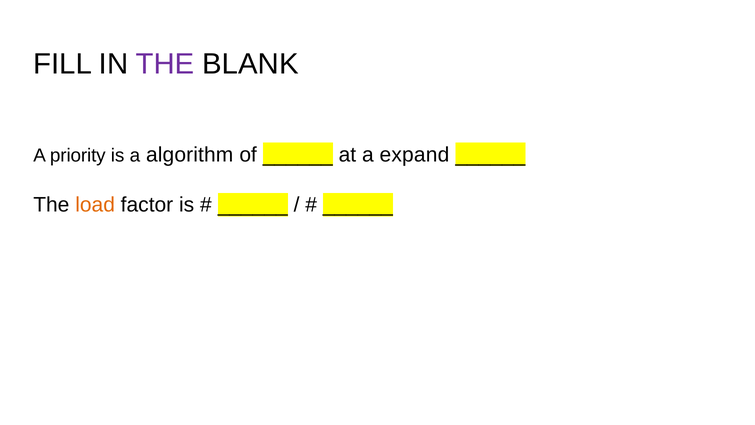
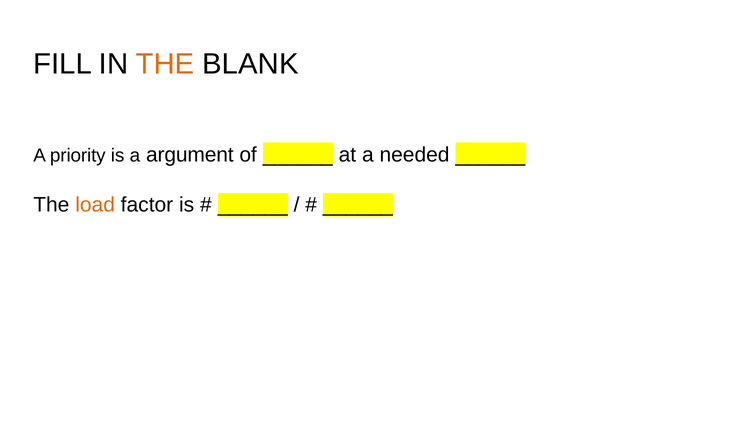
THE colour: purple -> orange (165, 64)
algorithm: algorithm -> argument (190, 155)
expand: expand -> needed (415, 155)
